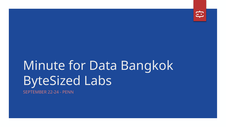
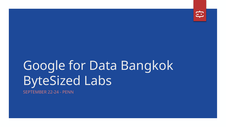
Minute: Minute -> Google (44, 66)
